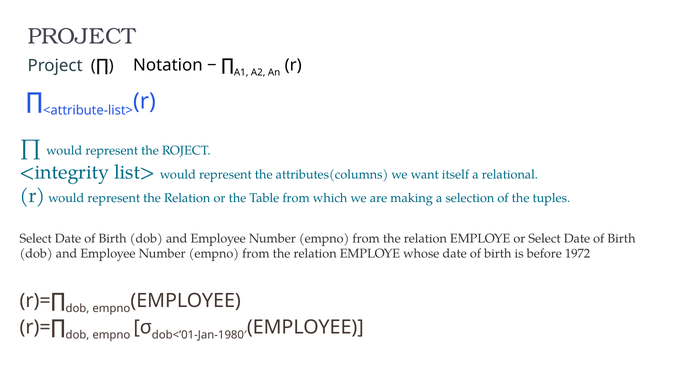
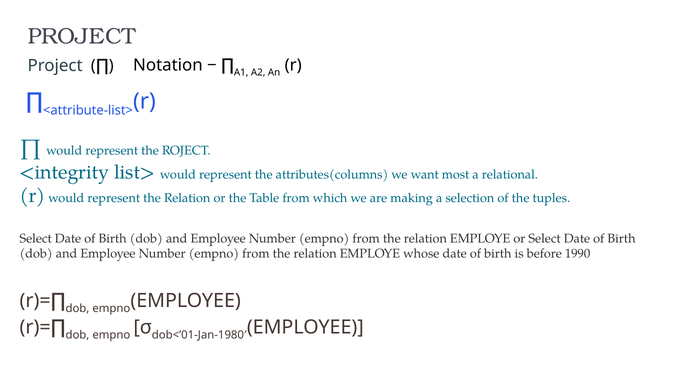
itself: itself -> most (456, 175)
1972: 1972 -> 1990 (578, 254)
